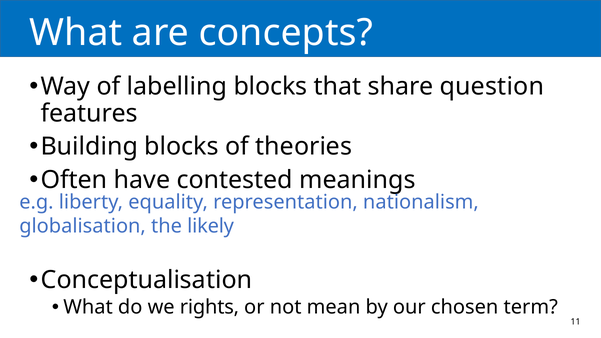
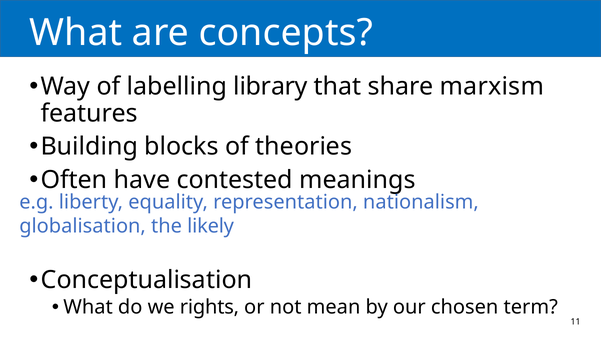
labelling blocks: blocks -> library (271, 86)
question: question -> marxism (492, 86)
